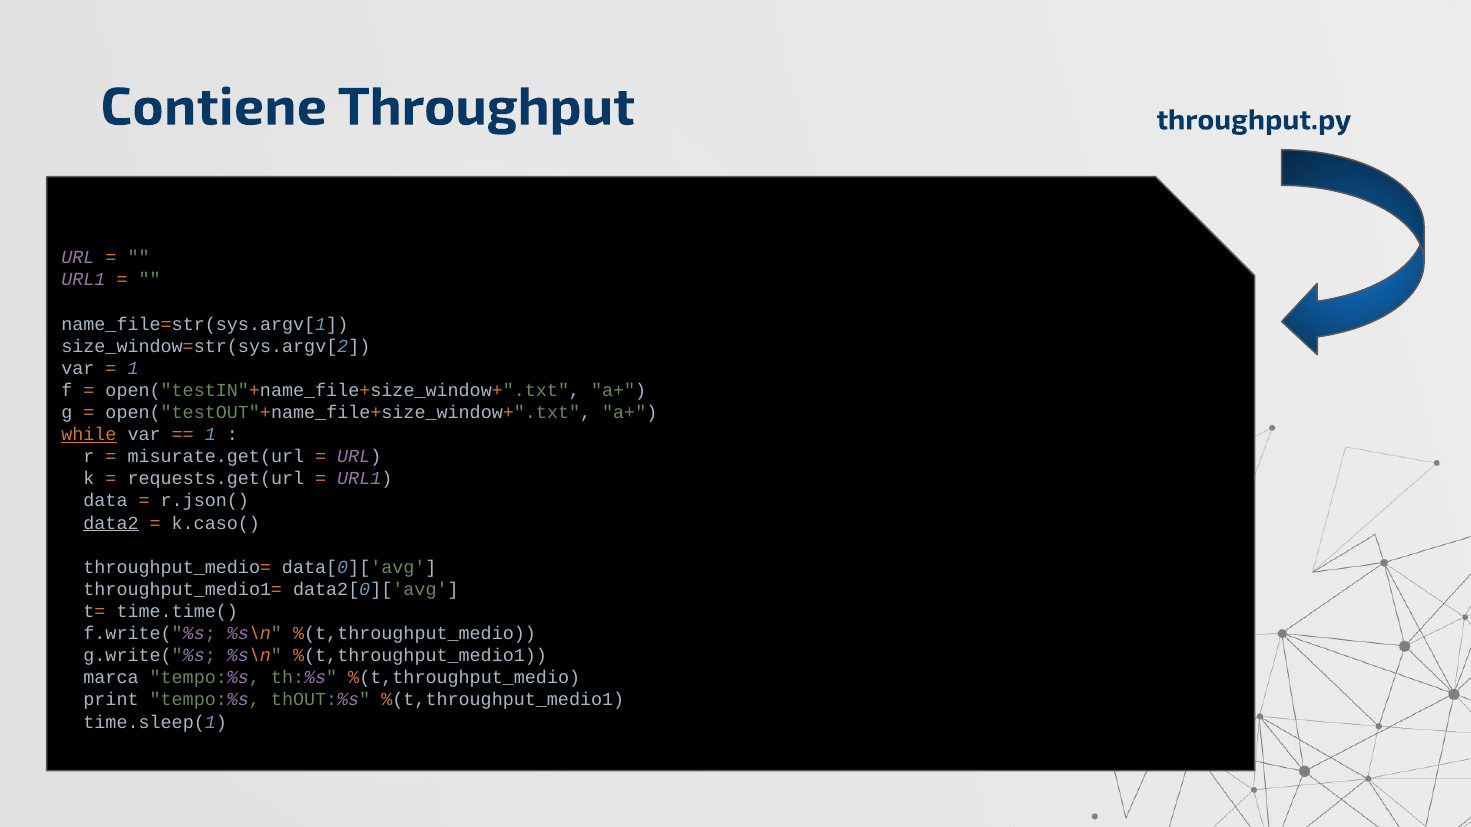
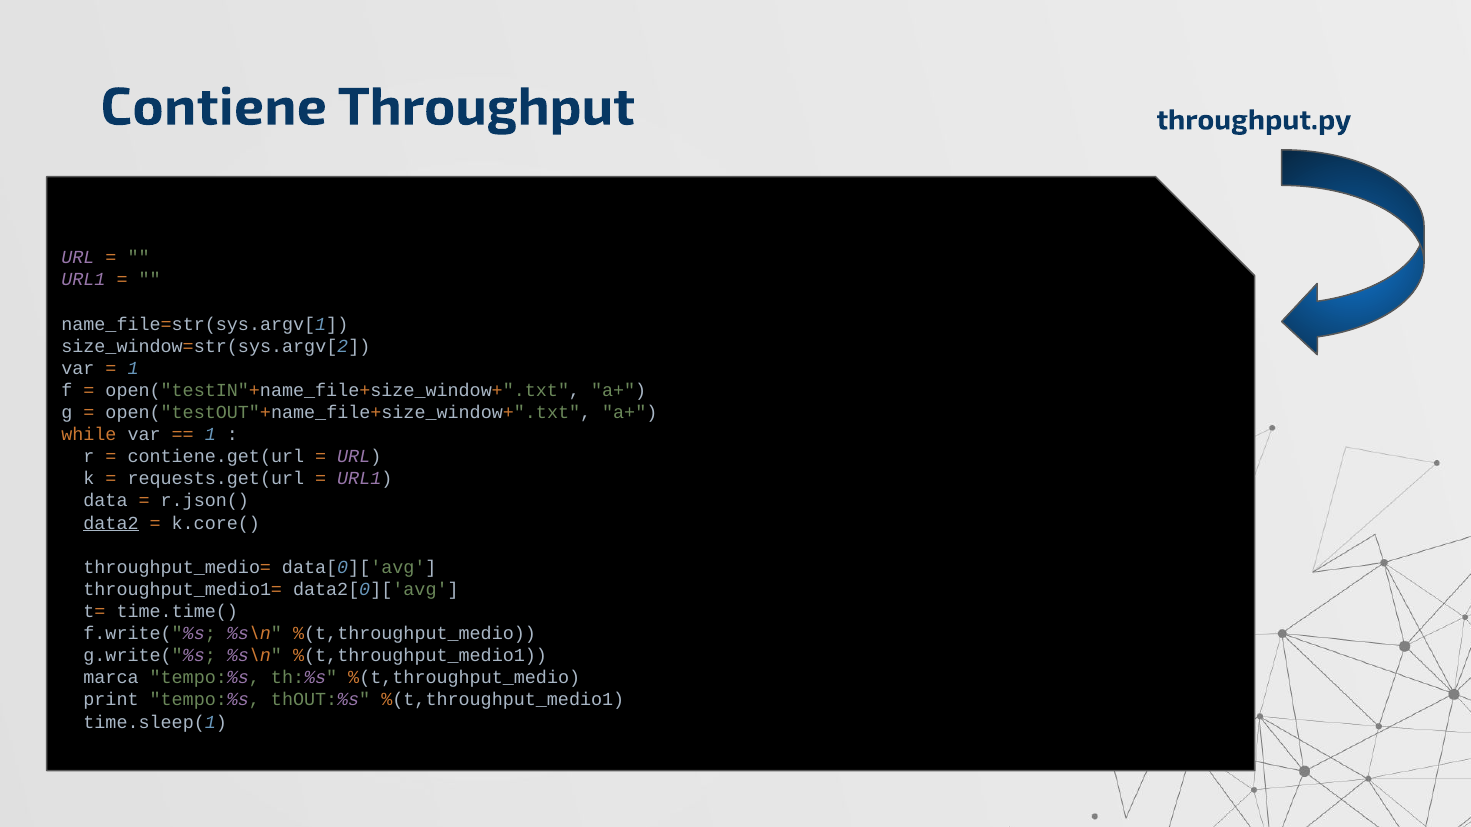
while underline: present -> none (89, 435)
misurate.get(url: misurate.get(url -> contiene.get(url (216, 457)
k.caso(: k.caso( -> k.core( (216, 523)
